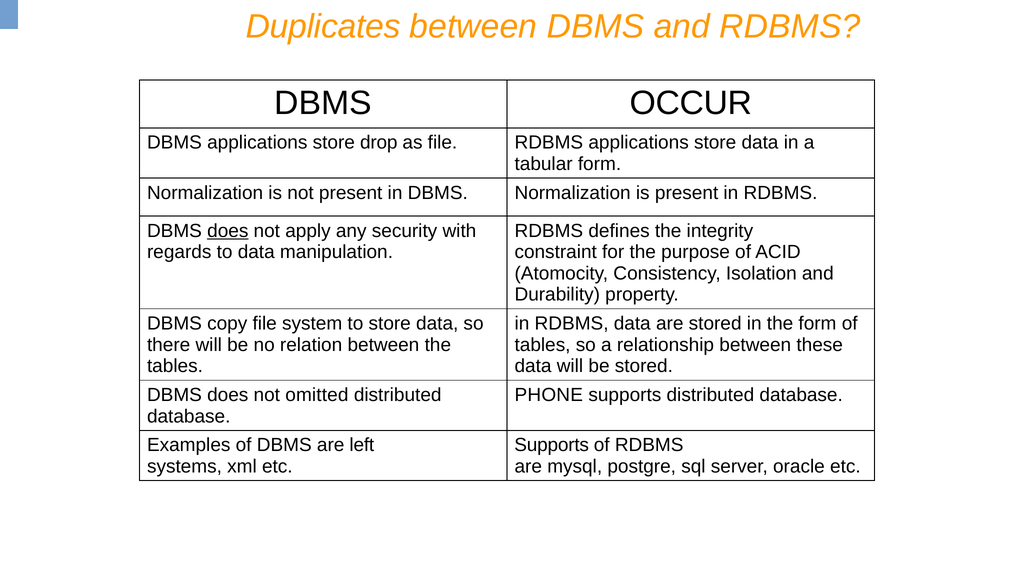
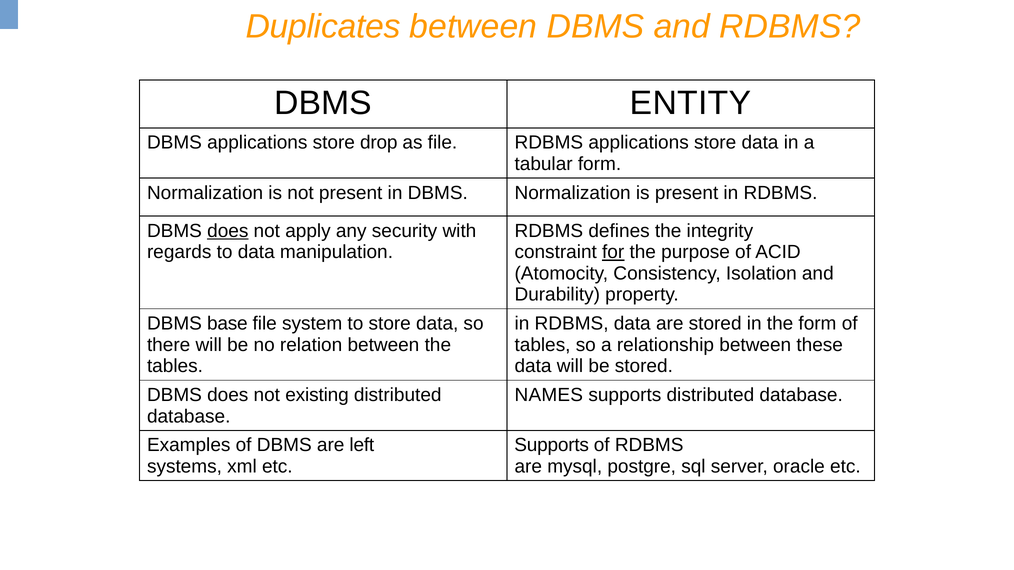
OCCUR: OCCUR -> ENTITY (691, 103)
for underline: none -> present (613, 252)
copy: copy -> base (227, 324)
omitted: omitted -> existing (317, 395)
PHONE: PHONE -> NAMES (549, 395)
